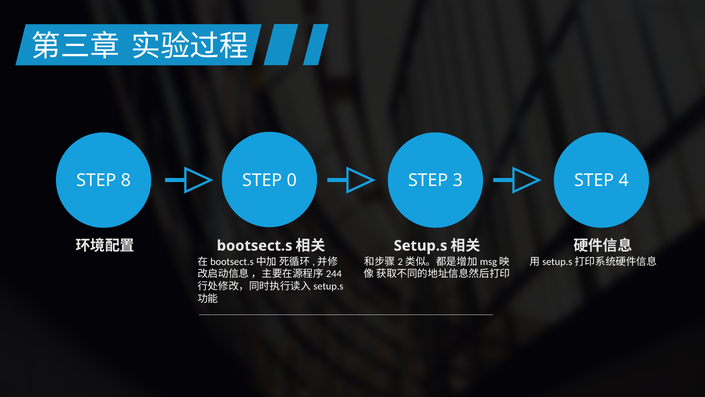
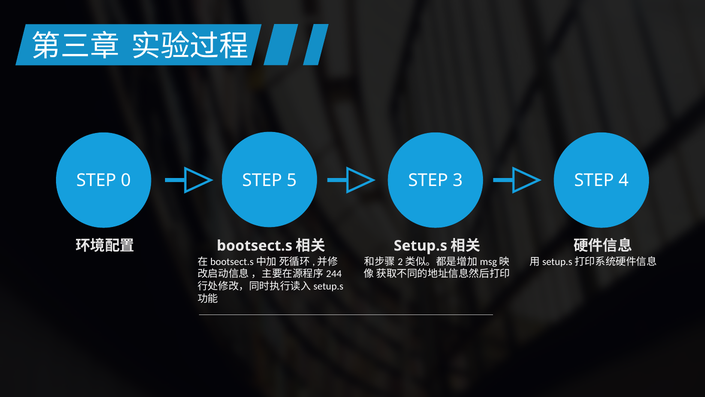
8: 8 -> 0 (126, 180)
0: 0 -> 5 (292, 180)
